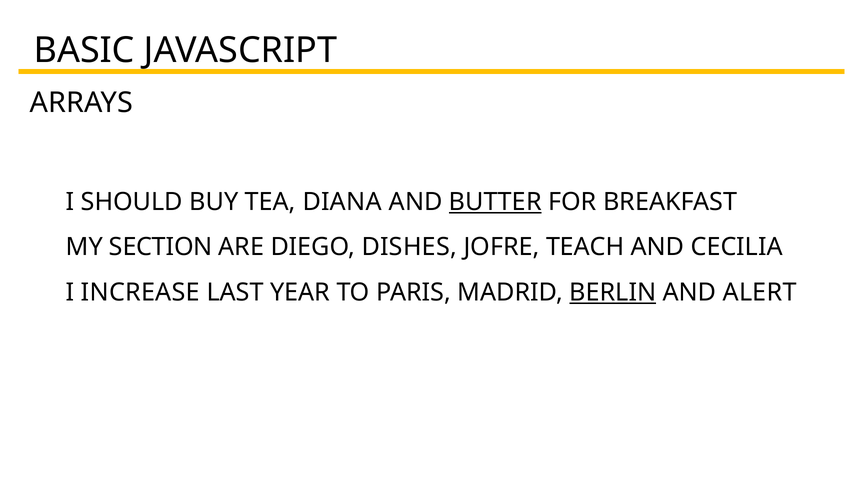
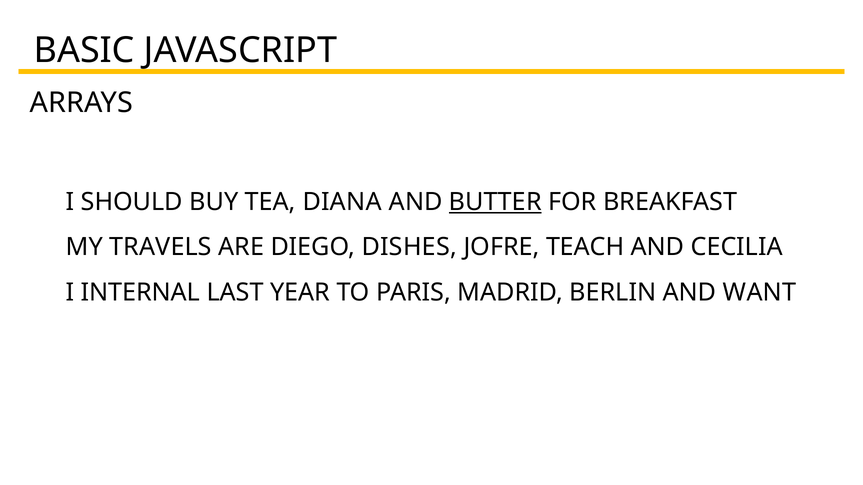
SECTION: SECTION -> TRAVELS (161, 247)
INCREASE: INCREASE -> INTERNAL (141, 293)
BERLIN underline: present -> none (613, 293)
ALERT: ALERT -> WANT (760, 293)
